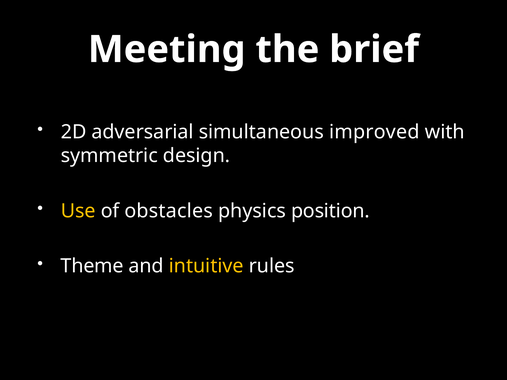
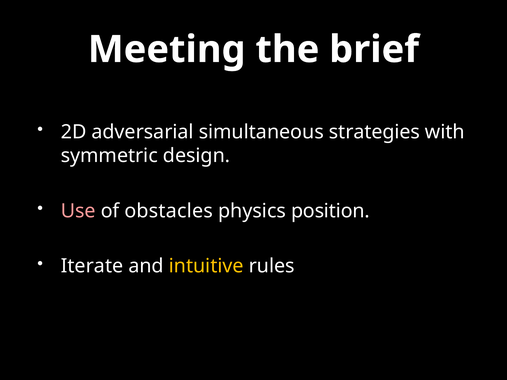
improved: improved -> strategies (374, 132)
Use colour: yellow -> pink (78, 211)
Theme: Theme -> Iterate (92, 266)
